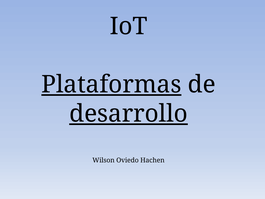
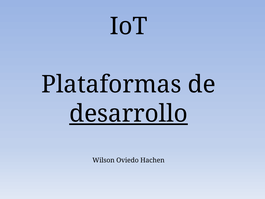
Plataformas underline: present -> none (111, 84)
